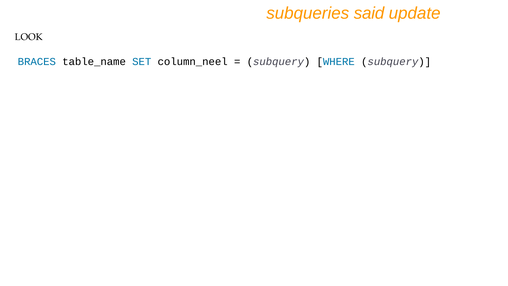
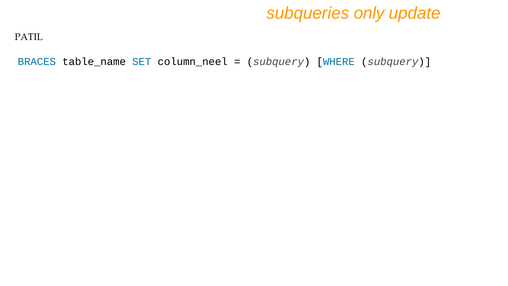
said: said -> only (369, 13)
LOOK: LOOK -> PATIL (29, 37)
